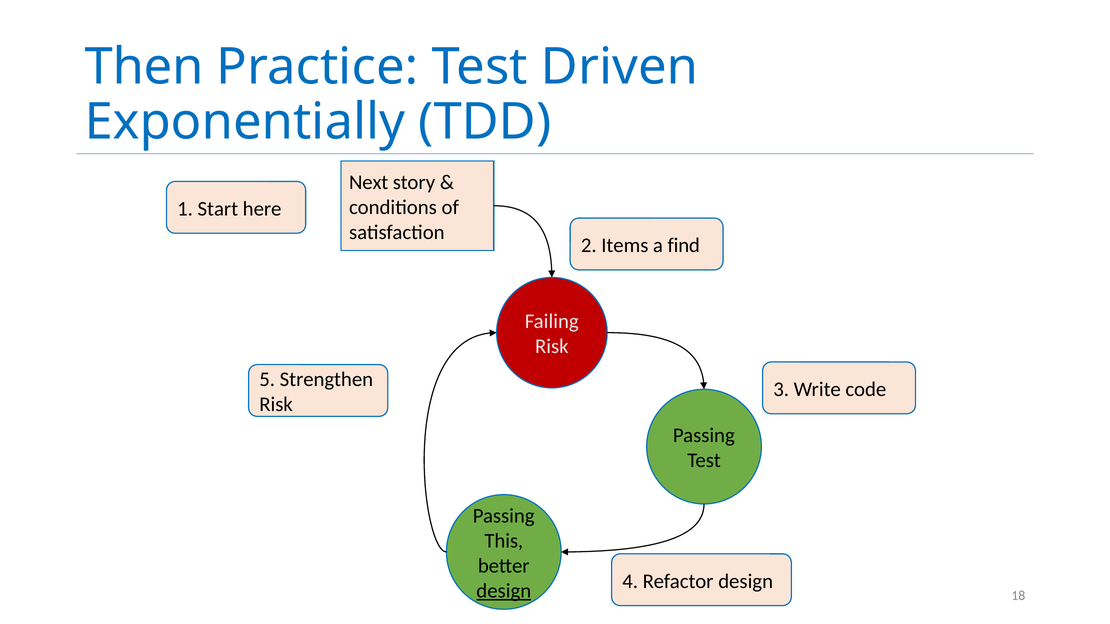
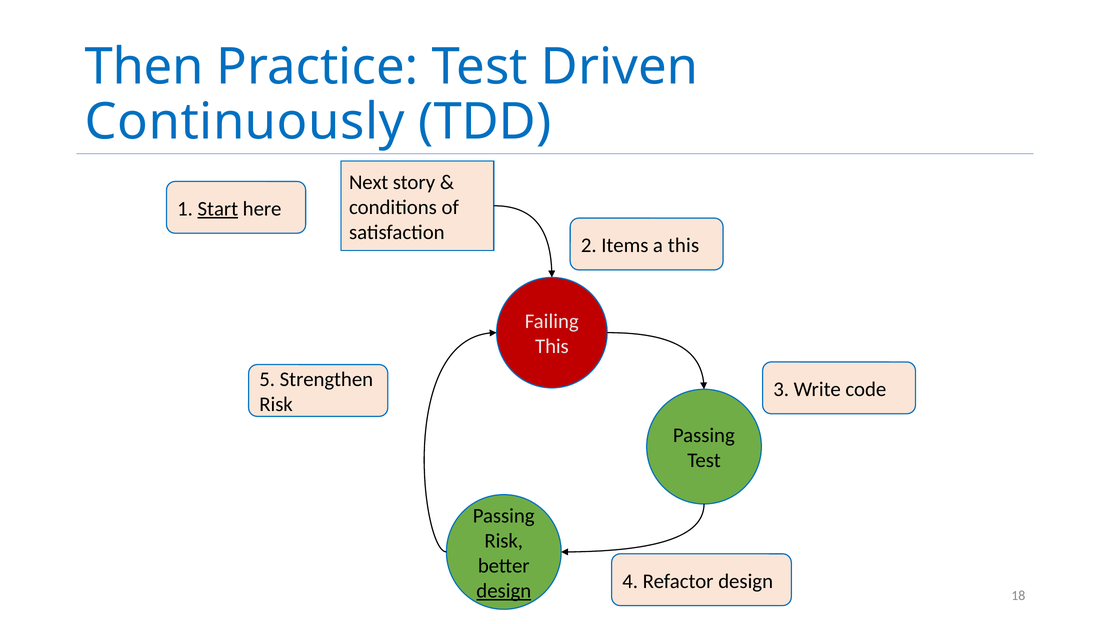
Exponentially: Exponentially -> Continuously (245, 122)
Start underline: none -> present (218, 209)
a find: find -> this (684, 246)
Risk: Risk -> This (552, 347)
This: This -> Risk (504, 541)
